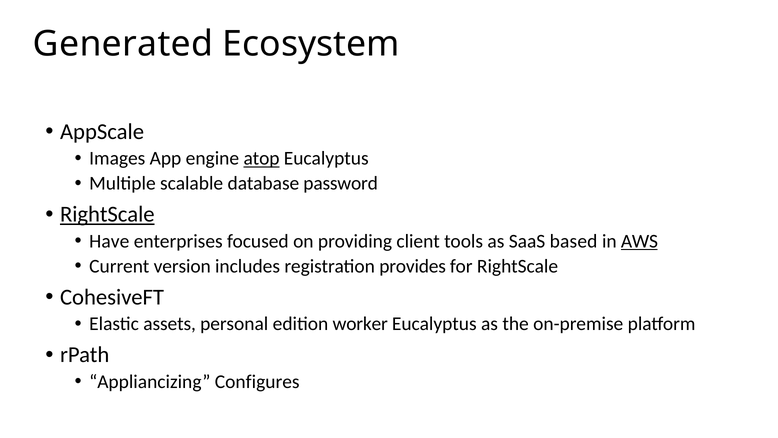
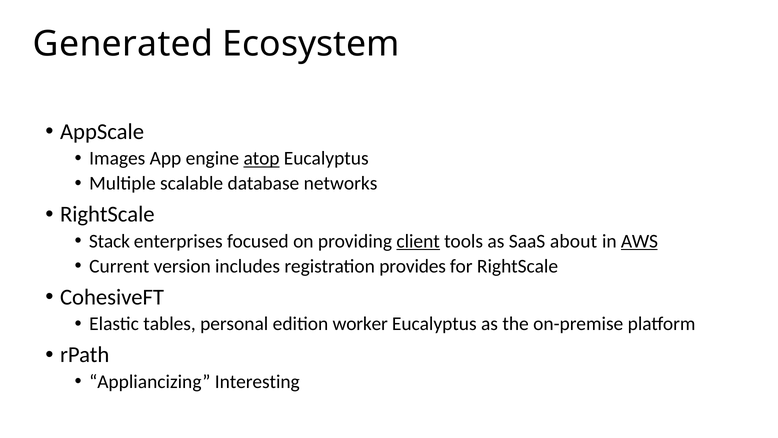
password: password -> networks (341, 183)
RightScale underline: present -> none (107, 214)
Have: Have -> Stack (109, 241)
client underline: none -> present (418, 241)
based: based -> about (574, 241)
assets: assets -> tables (170, 324)
Configures: Configures -> Interesting (257, 381)
